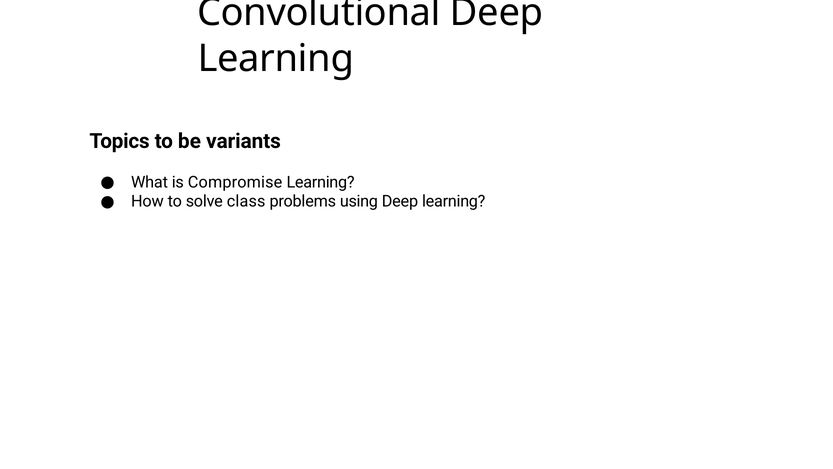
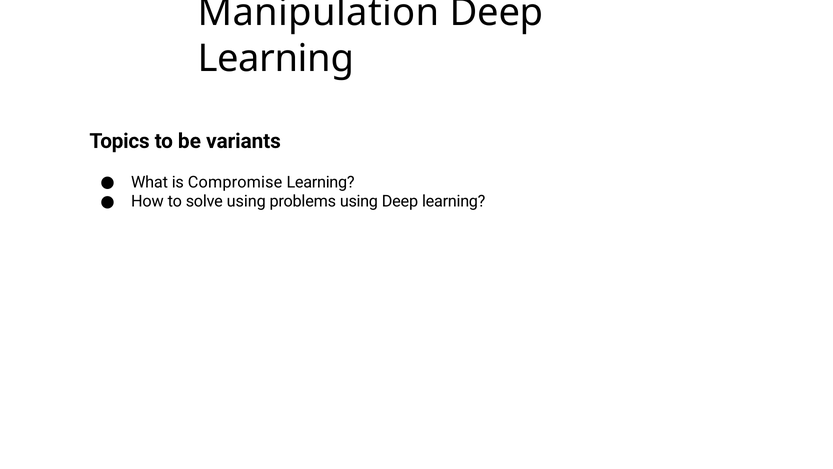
Convolutional: Convolutional -> Manipulation (319, 13)
solve class: class -> using (246, 201)
